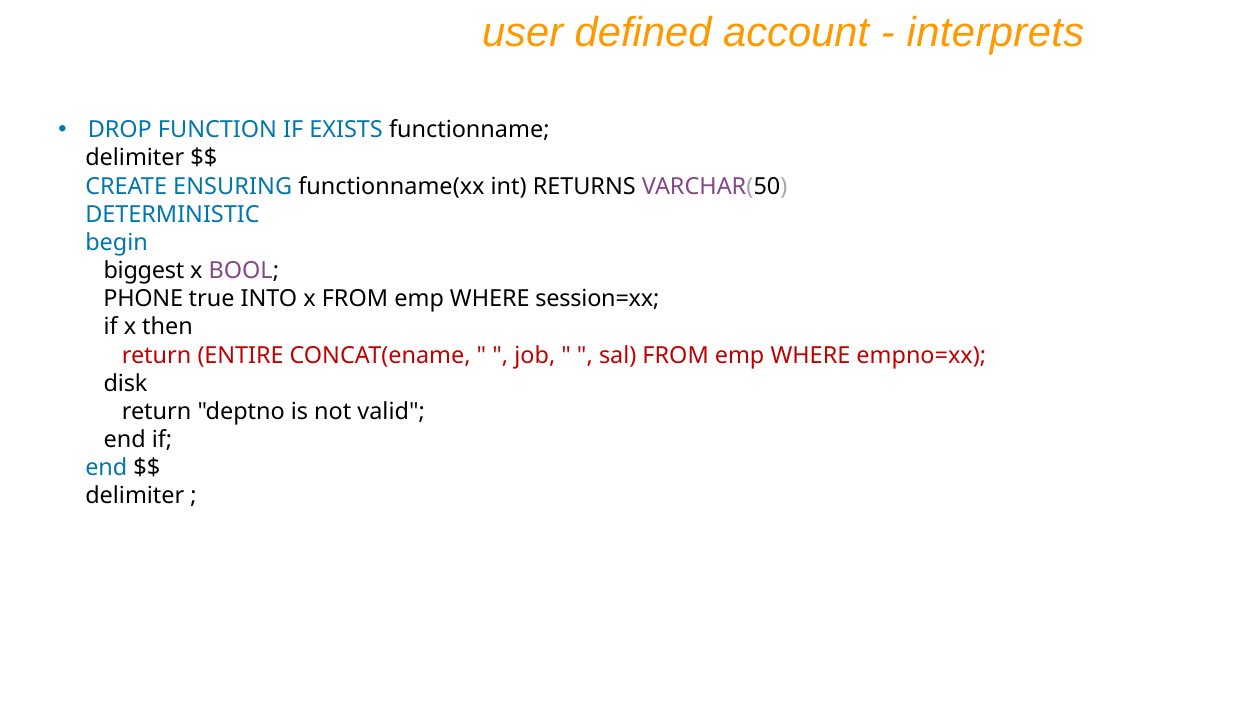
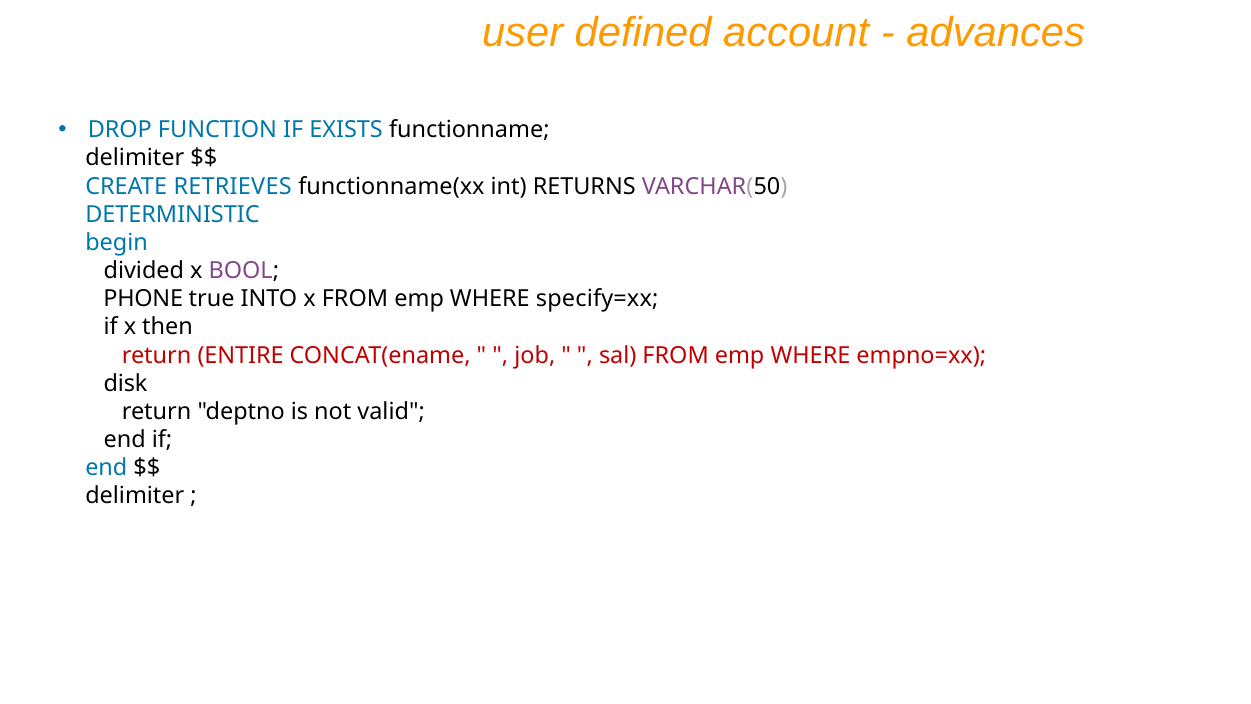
interprets: interprets -> advances (996, 33)
ENSURING: ENSURING -> RETRIEVES (233, 186)
biggest: biggest -> divided (144, 271)
session=xx: session=xx -> specify=xx (597, 299)
